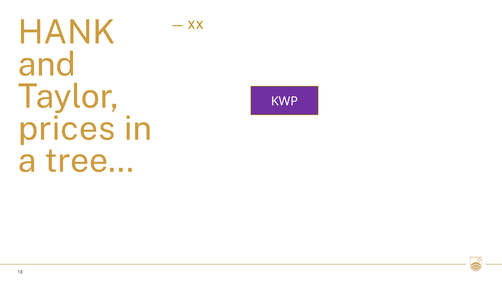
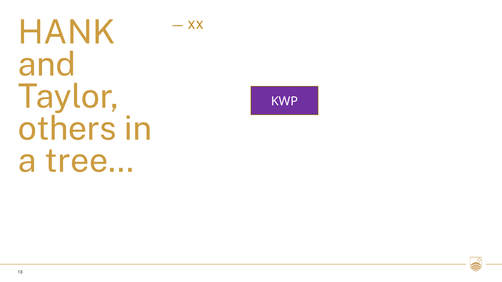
prices: prices -> others (67, 129)
